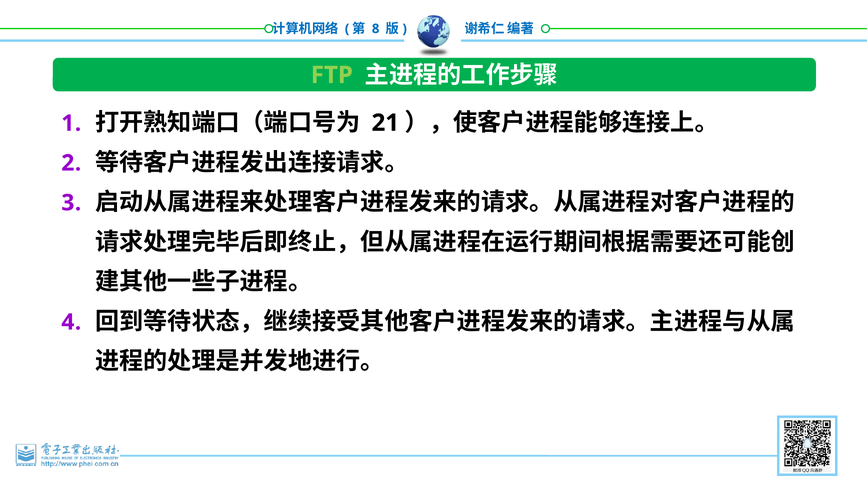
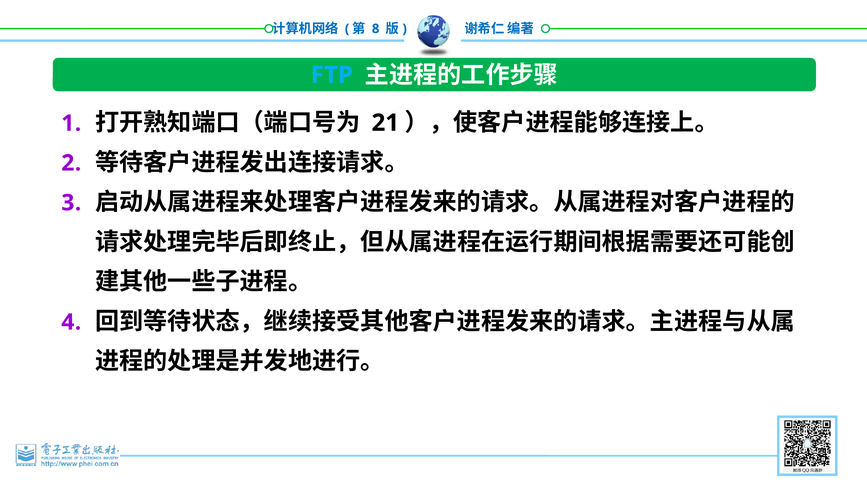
FTP colour: light green -> light blue (332, 75)
